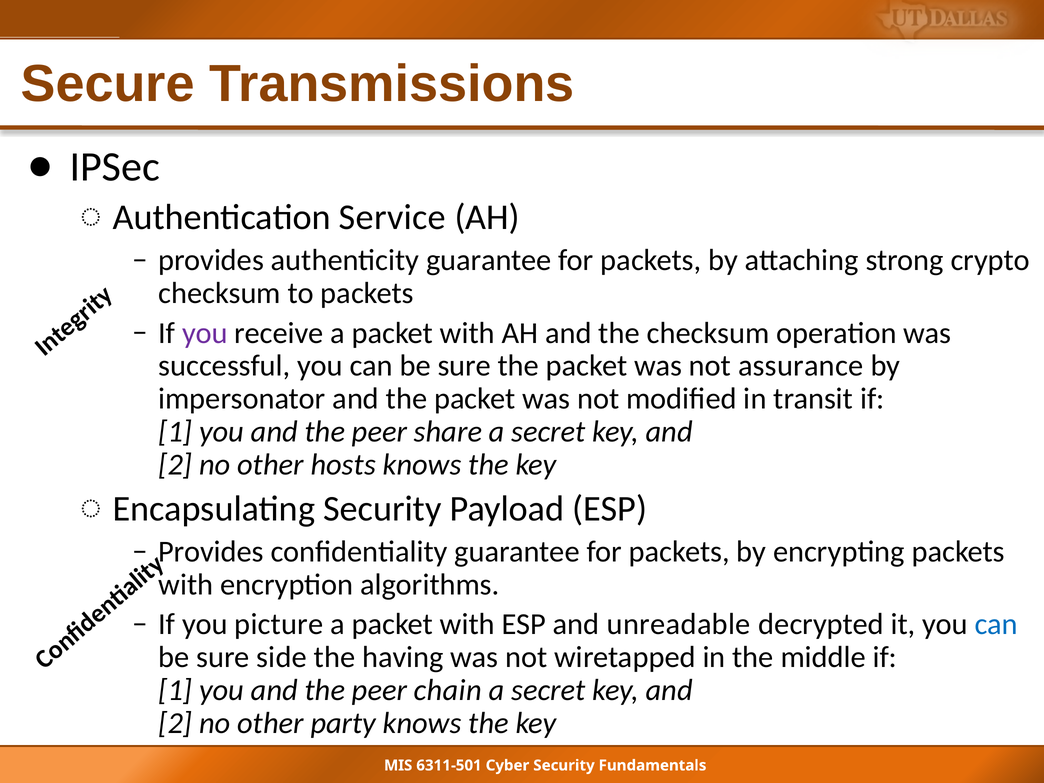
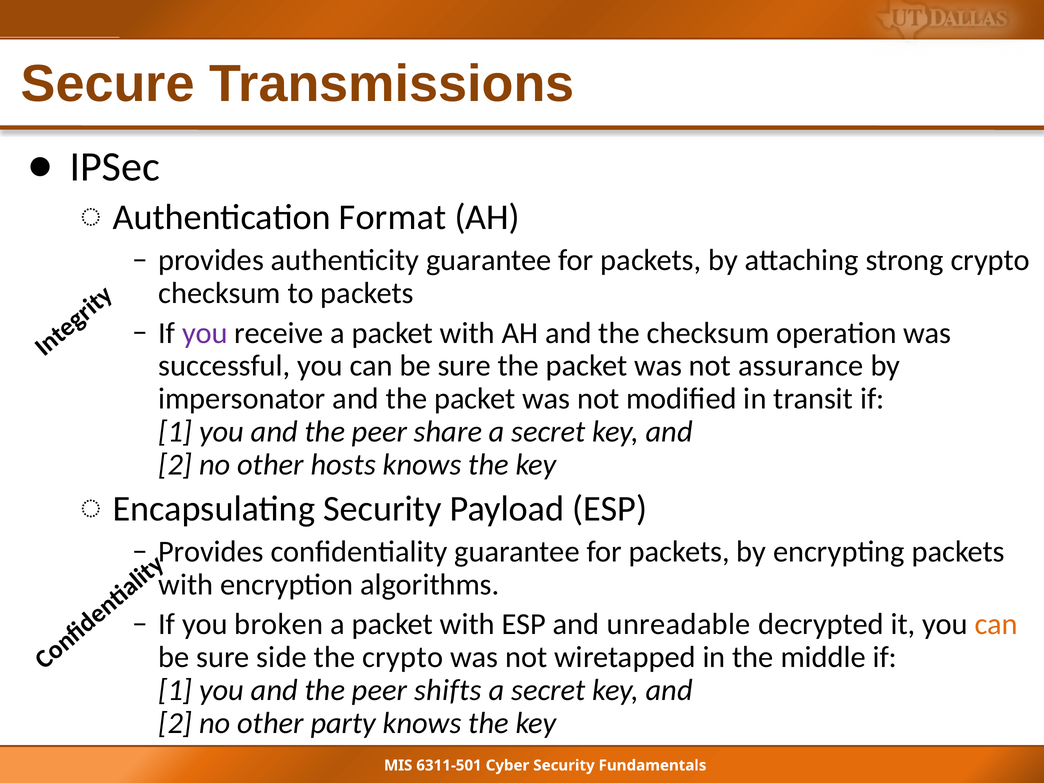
Service: Service -> Format (393, 217)
picture: picture -> broken (279, 624)
can colour: blue -> orange (996, 624)
the having: having -> crypto (403, 657)
chain: chain -> shifts (448, 690)
